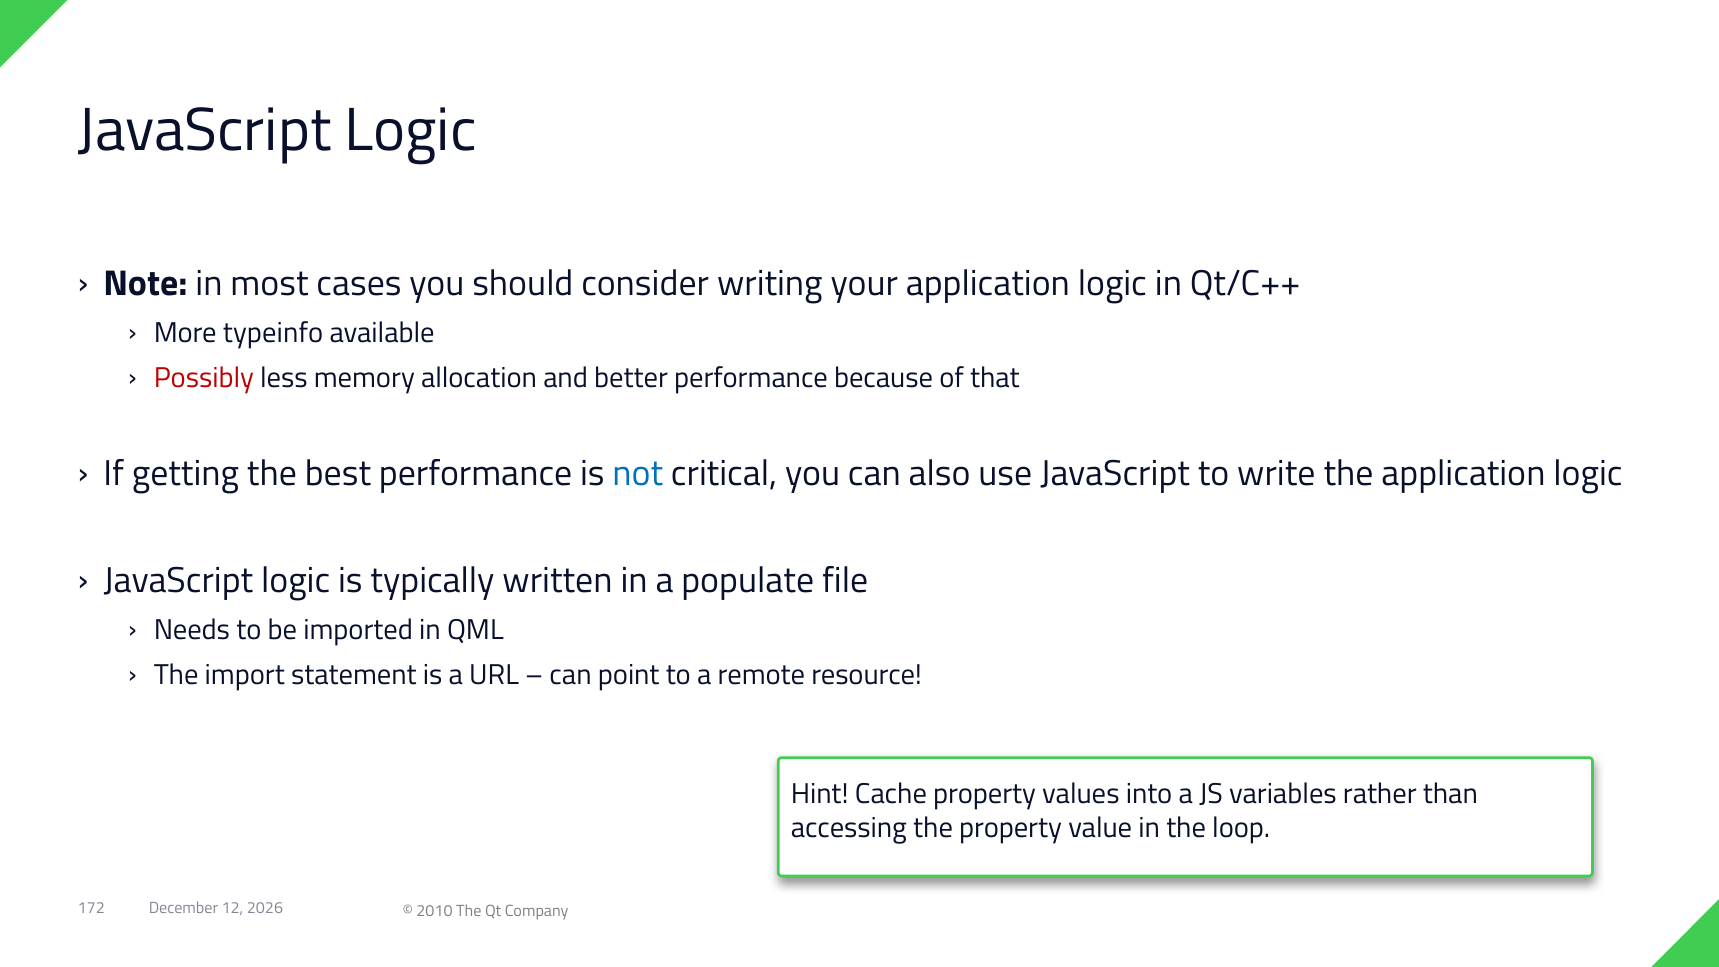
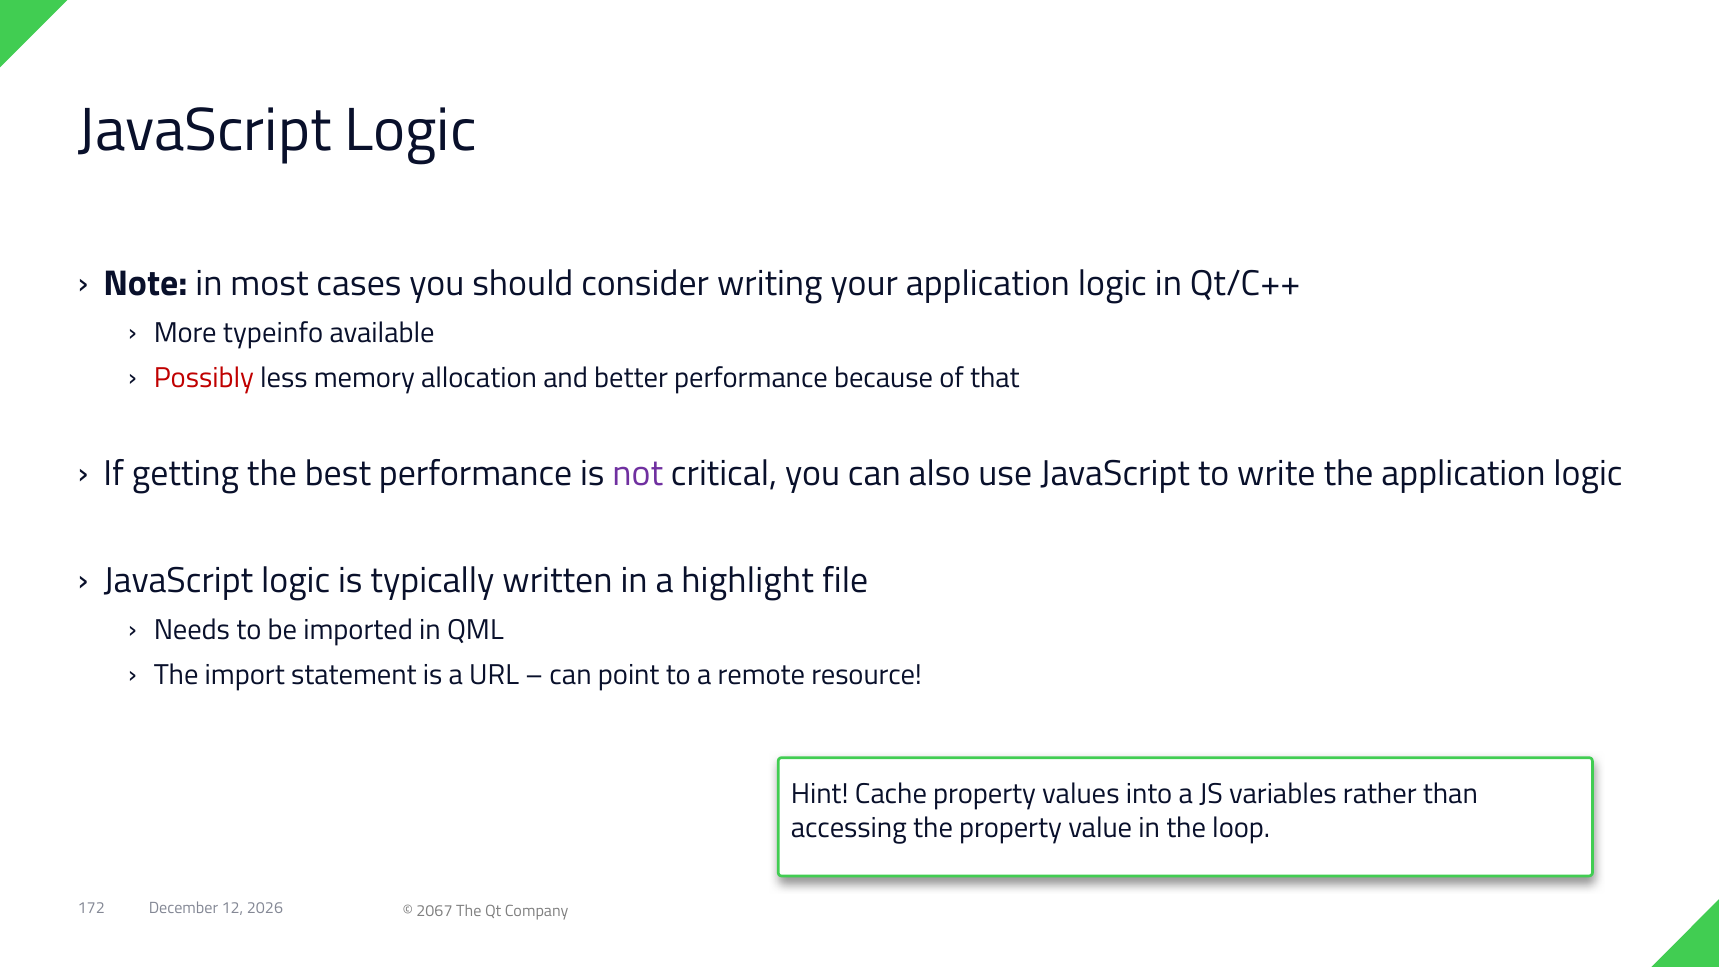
not colour: blue -> purple (638, 473)
populate: populate -> highlight (748, 581)
2010: 2010 -> 2067 (434, 911)
